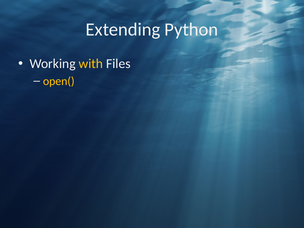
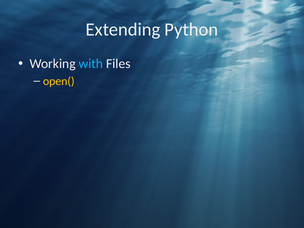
with colour: yellow -> light blue (91, 64)
